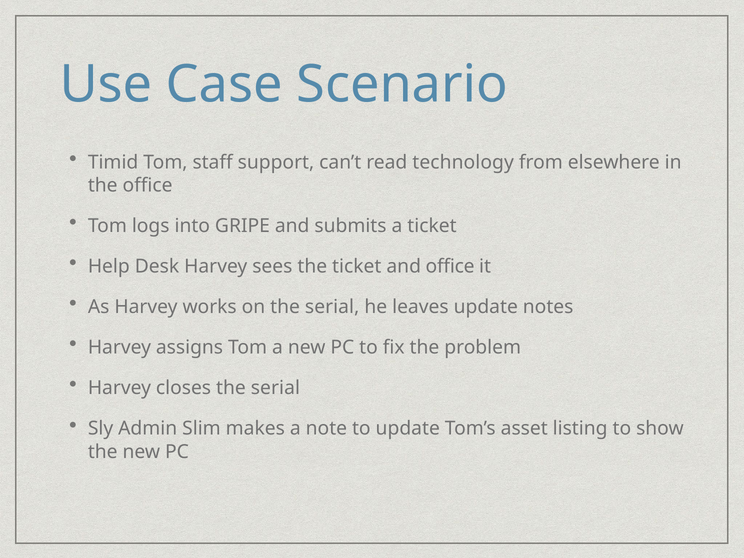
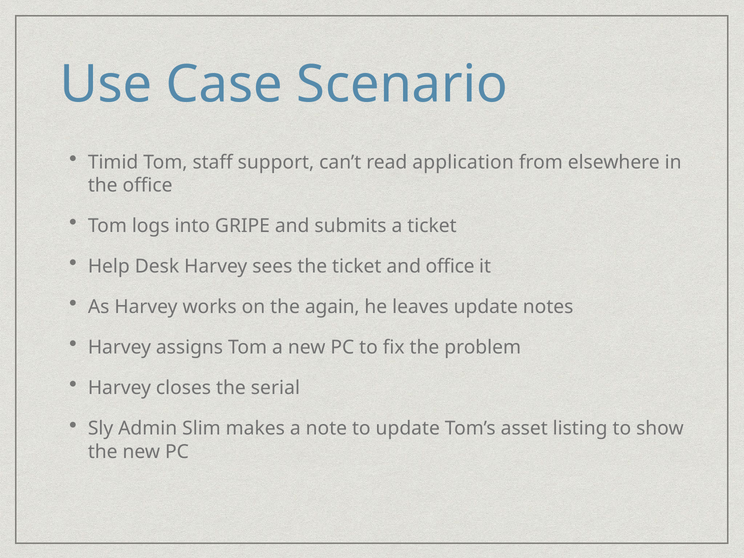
technology: technology -> application (463, 162)
on the serial: serial -> again (332, 307)
